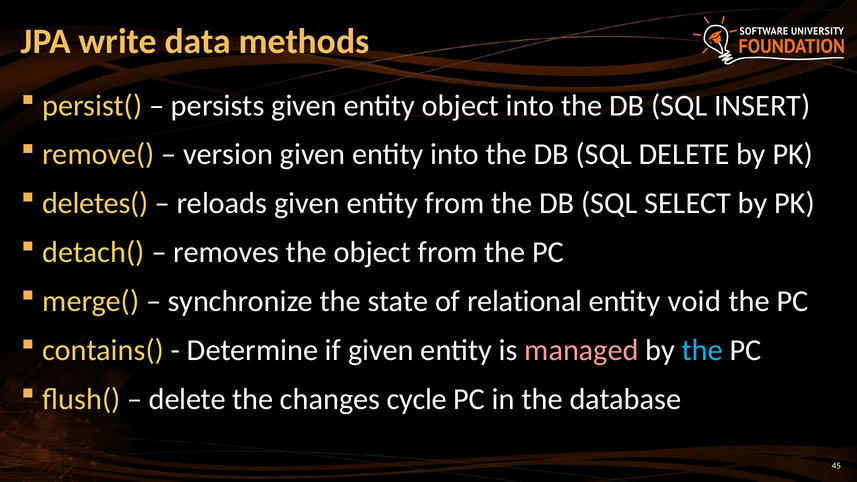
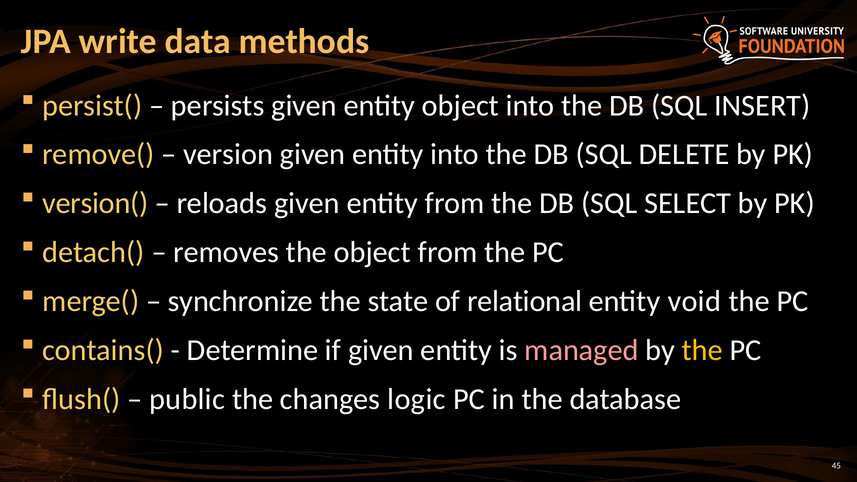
deletes(: deletes( -> version( (95, 203)
the colour: light blue -> yellow (702, 350)
delete: delete -> public (187, 399)
cycle: cycle -> logic (416, 399)
